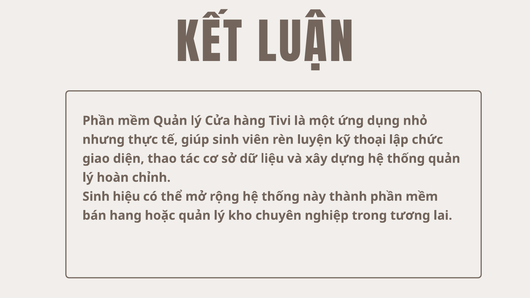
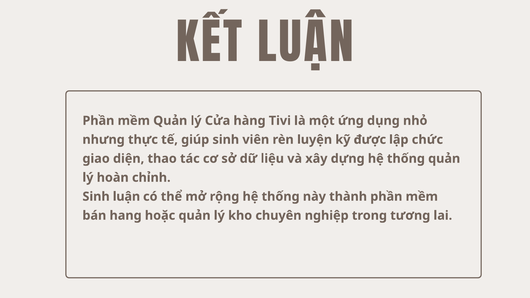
thoại: thoại -> được (370, 140)
Sinh hiệu: hiệu -> luận (126, 197)
